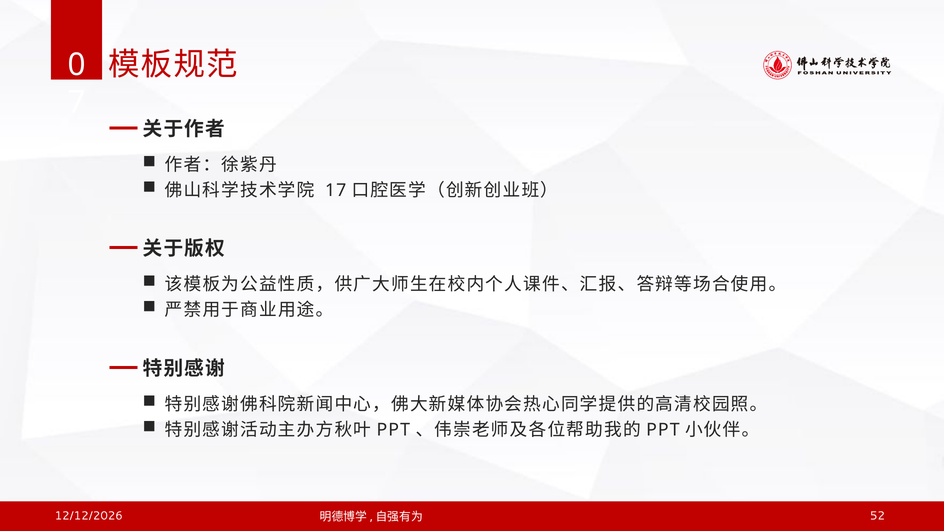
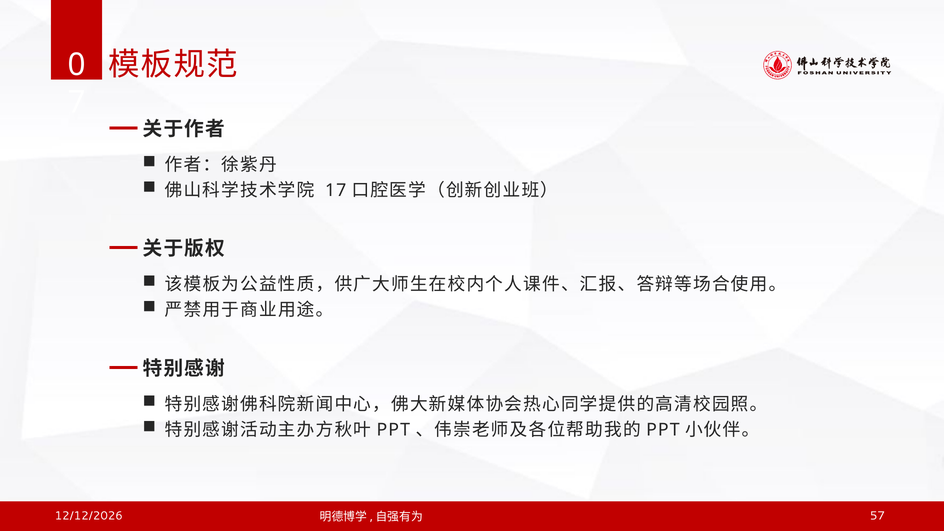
52: 52 -> 57 (877, 516)
